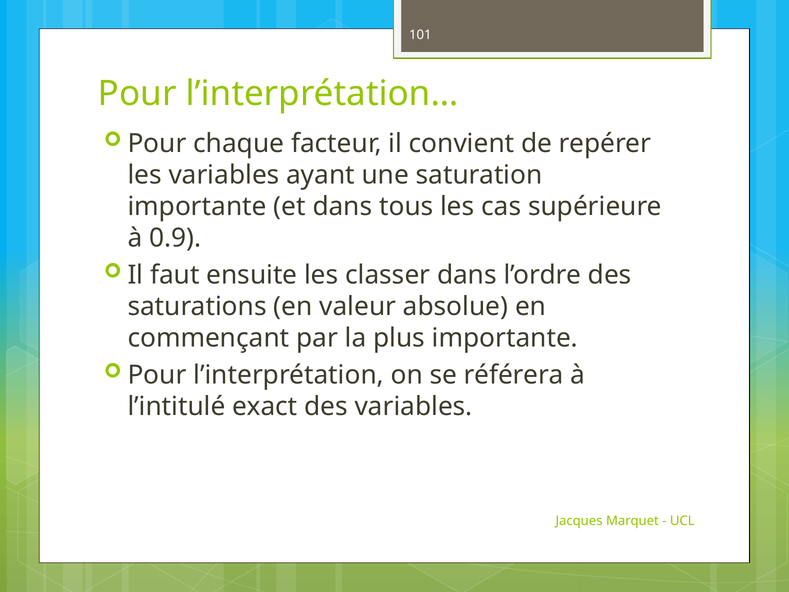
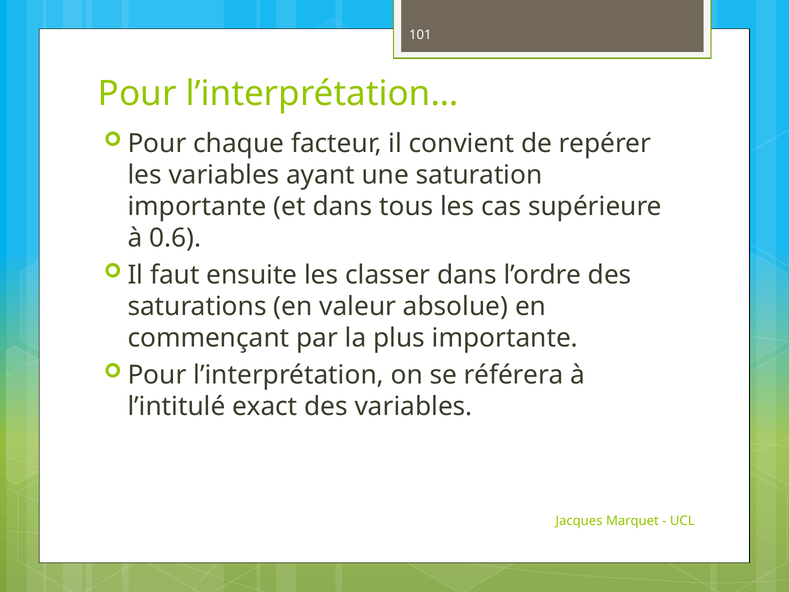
0.9: 0.9 -> 0.6 (175, 238)
